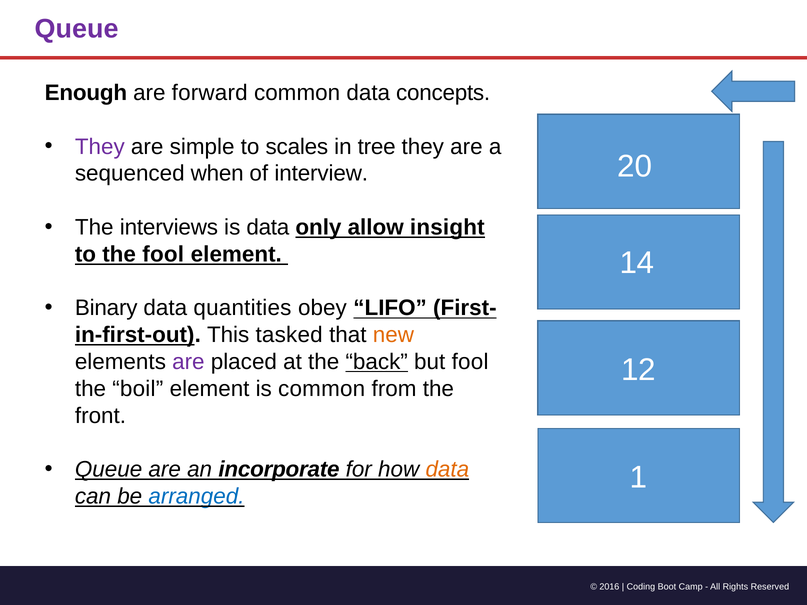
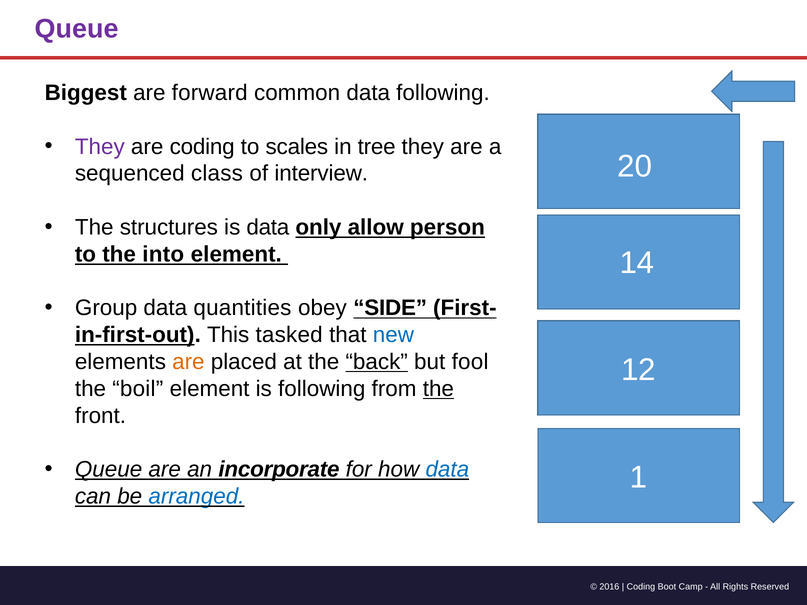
Enough: Enough -> Biggest (86, 93)
data concepts: concepts -> following (443, 93)
are simple: simple -> coding (202, 147)
when: when -> class (217, 174)
interviews: interviews -> structures (169, 227)
insight: insight -> person (447, 227)
the fool: fool -> into (163, 254)
Binary: Binary -> Group (106, 308)
LIFO: LIFO -> SIDE (390, 308)
new colour: orange -> blue (393, 335)
are colour: purple -> orange (188, 362)
is common: common -> following (322, 389)
the underline: none -> present (438, 389)
data colour: orange -> blue (447, 470)
